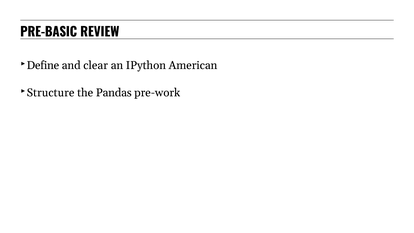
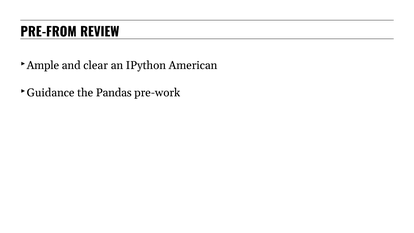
PRE-BASIC: PRE-BASIC -> PRE-FROM (49, 32)
Define: Define -> Ample (43, 65)
Structure: Structure -> Guidance (51, 92)
